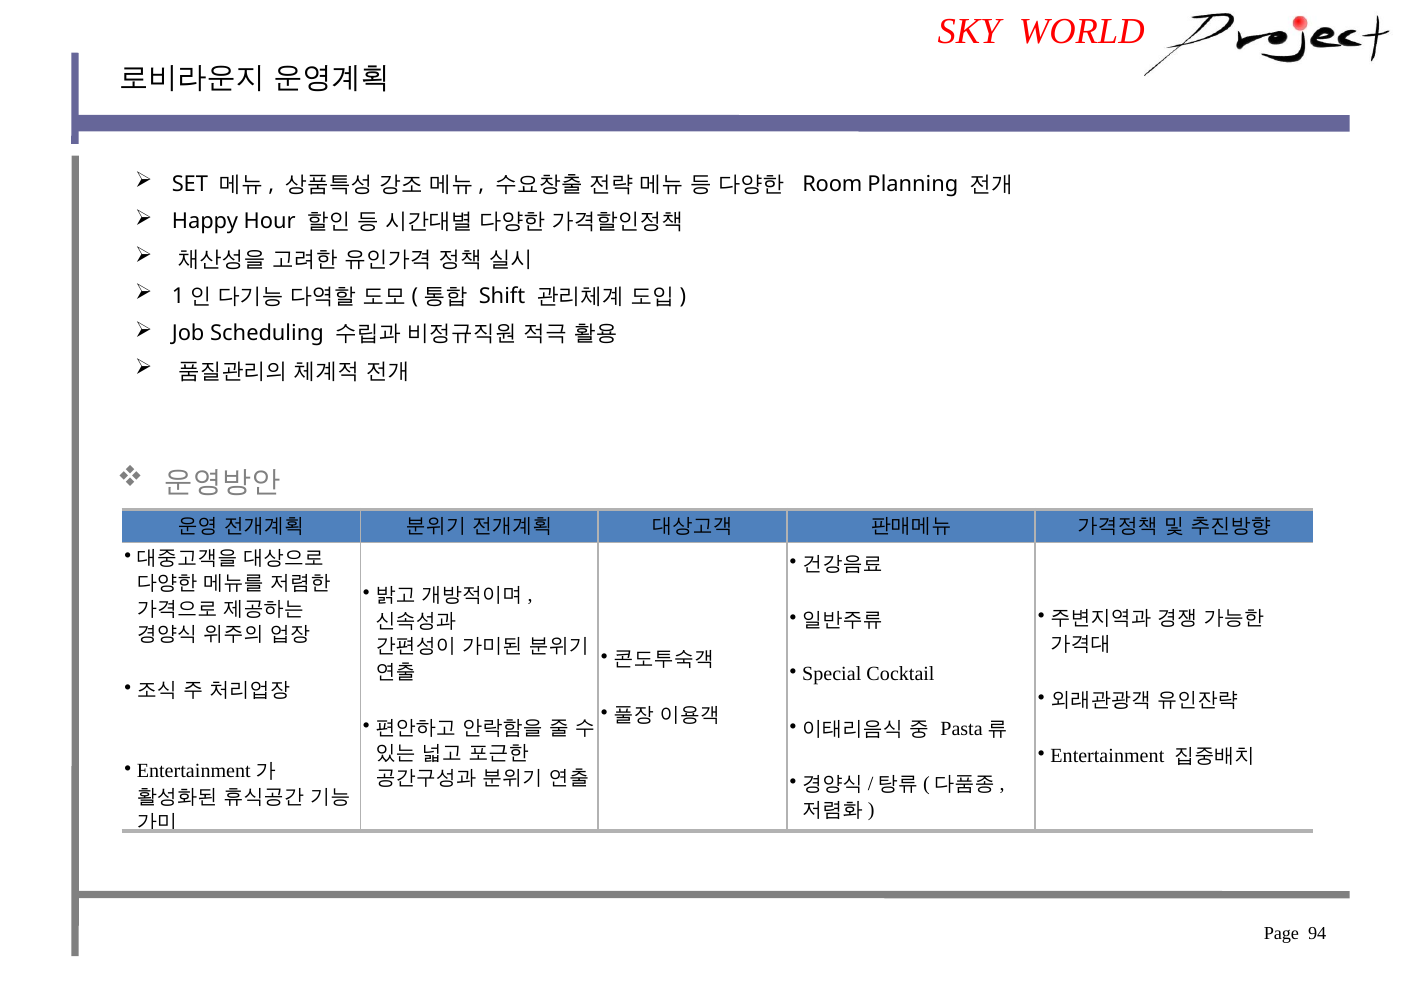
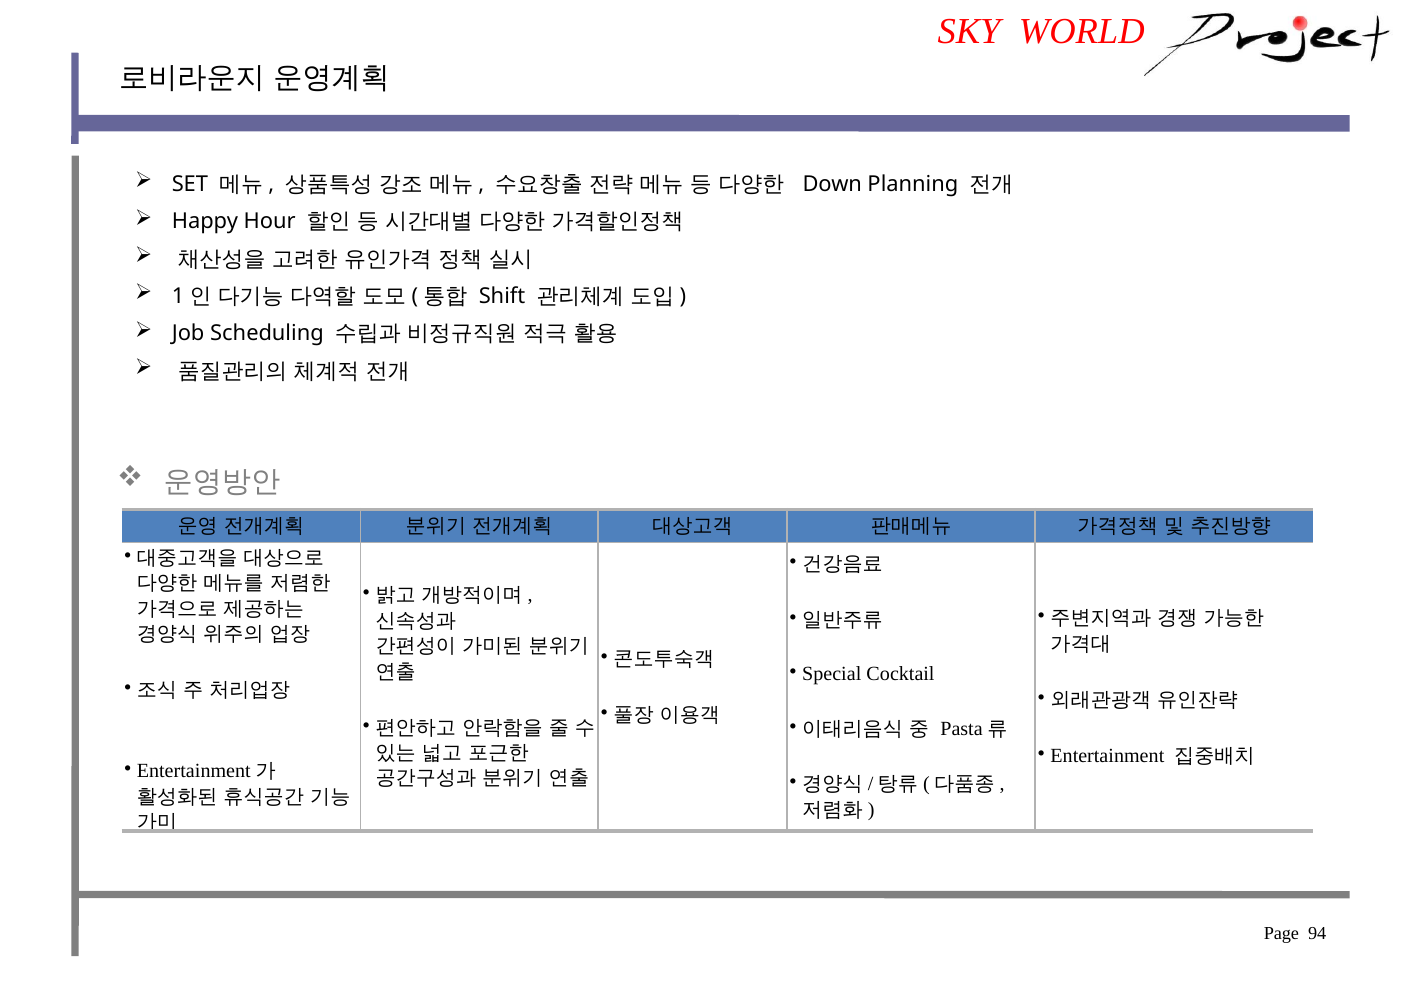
Room: Room -> Down (832, 184)
